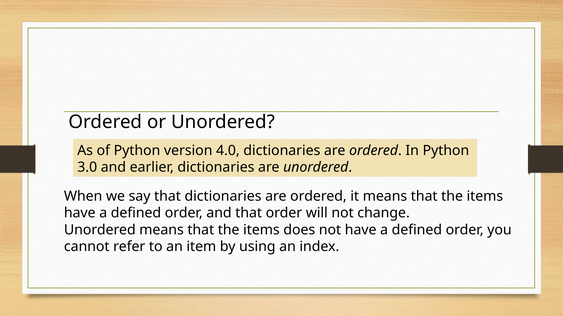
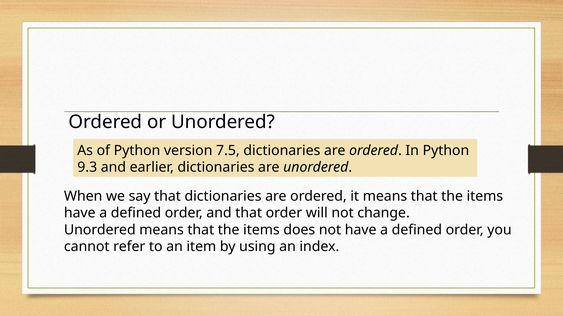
4.0: 4.0 -> 7.5 (228, 151)
3.0: 3.0 -> 9.3 (87, 168)
